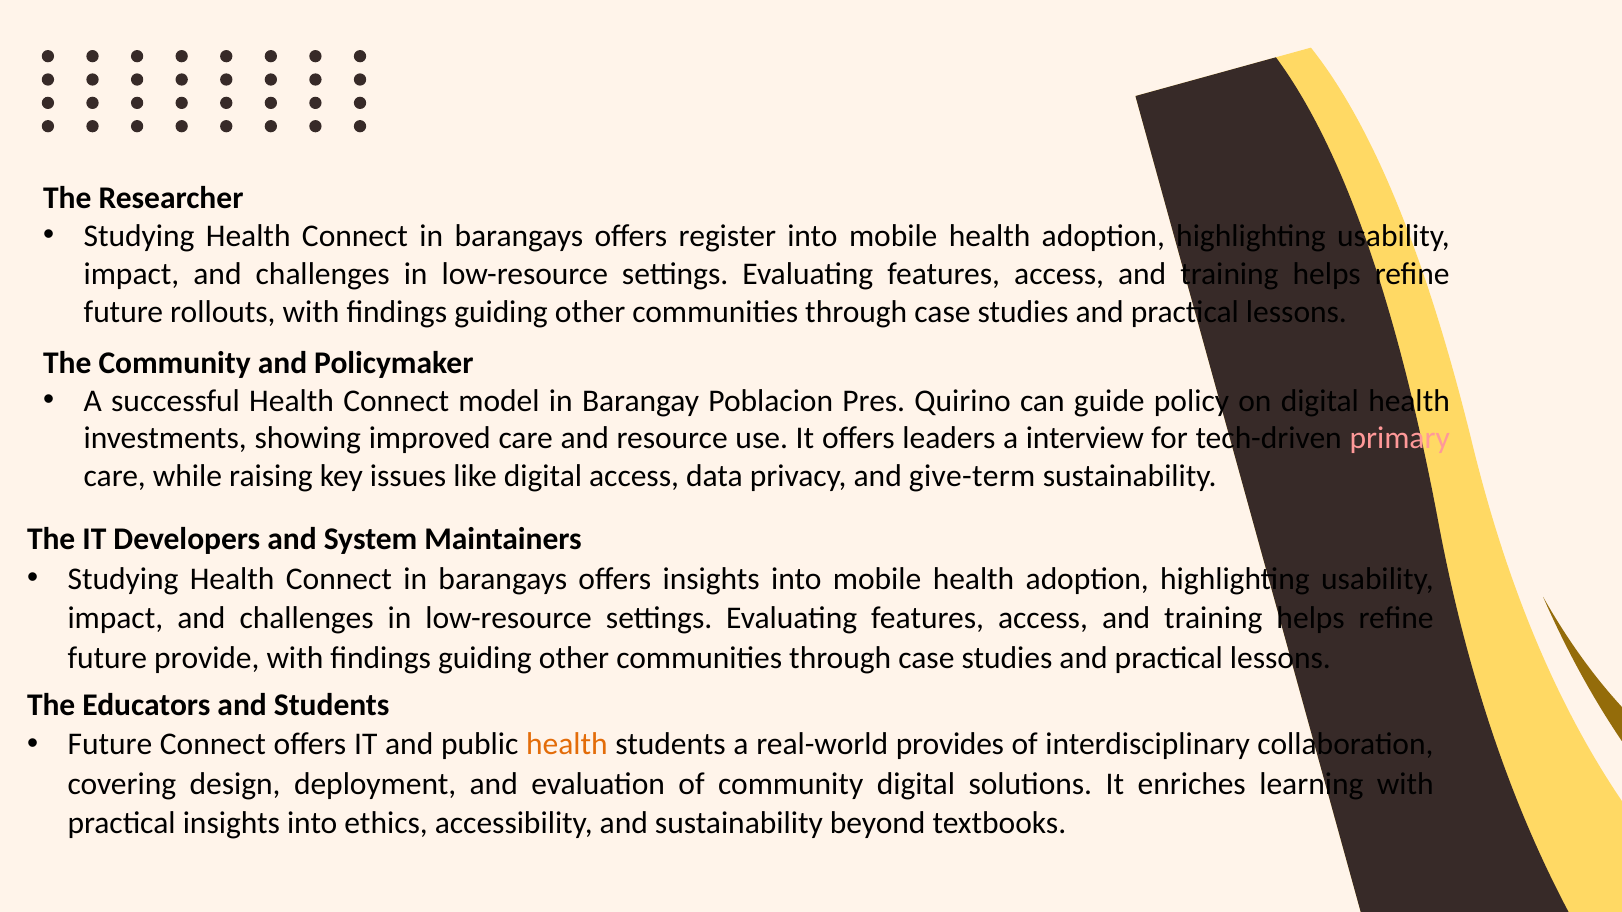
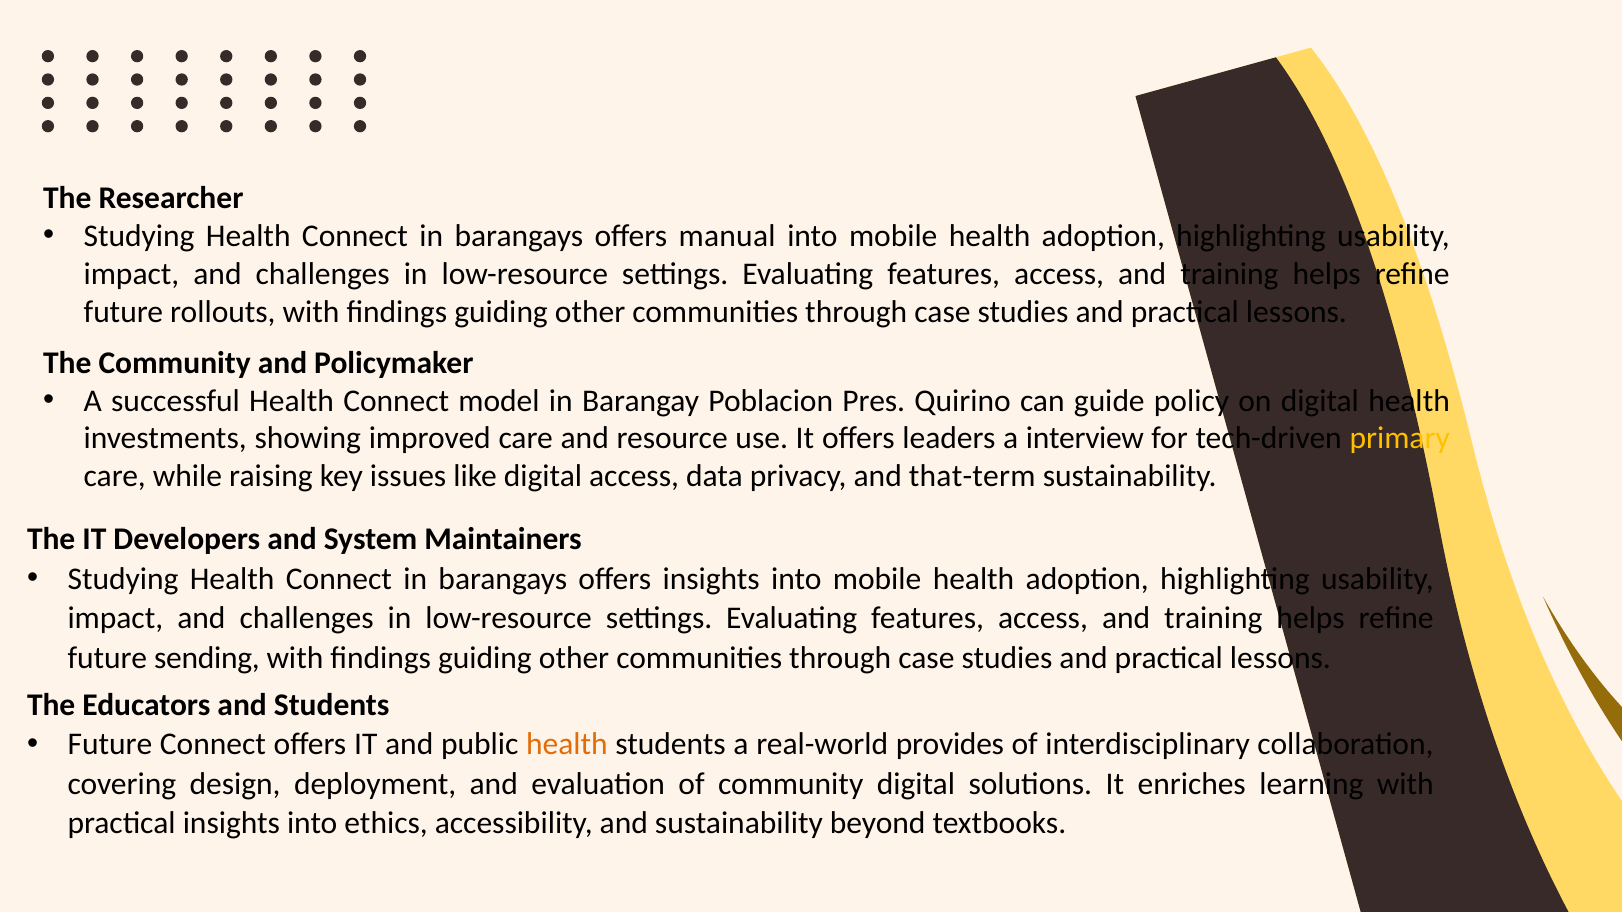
register: register -> manual (727, 236)
primary colour: pink -> yellow (1400, 439)
give-term: give-term -> that-term (972, 477)
provide: provide -> sending (207, 658)
